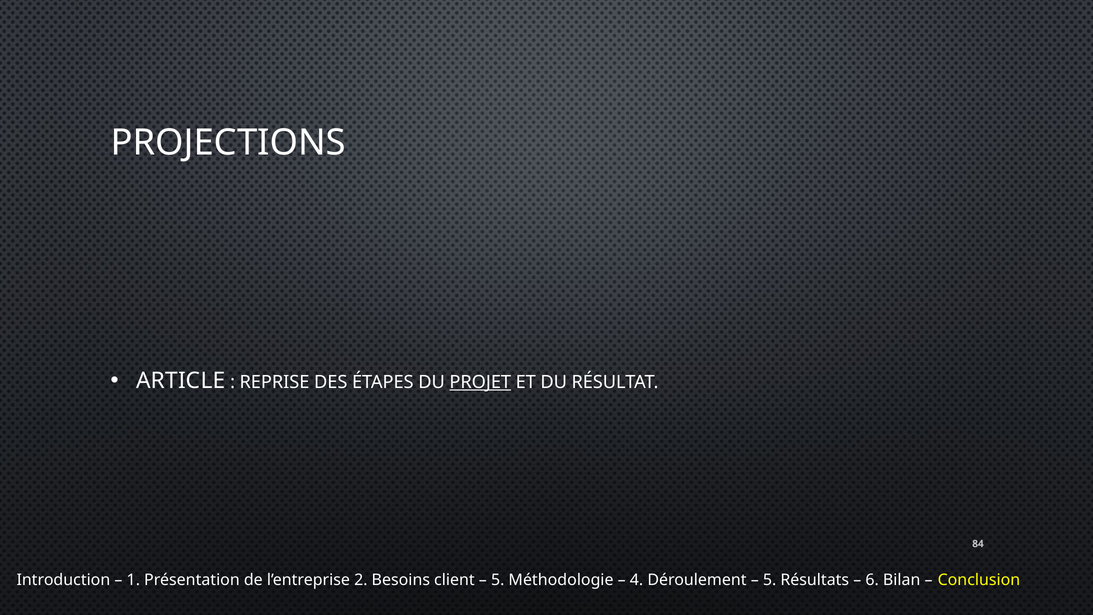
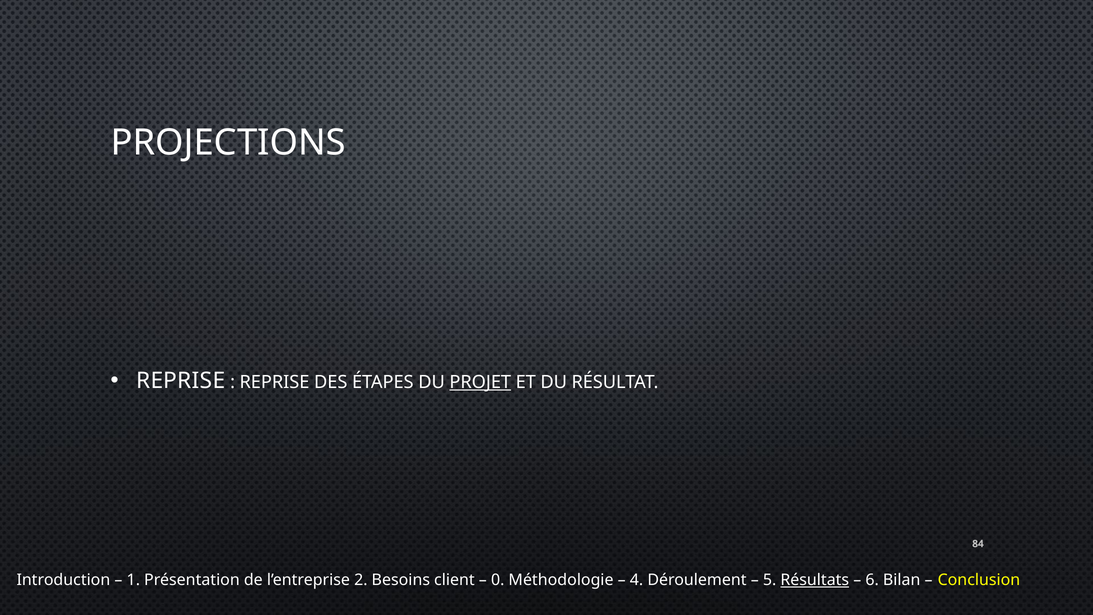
ARTICLE: ARTICLE -> REPRISE (181, 381)
5: 5 -> 0 (498, 580)
Résultats underline: none -> present (815, 580)
